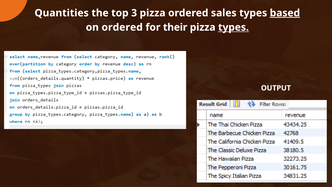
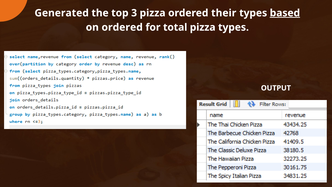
Quantities: Quantities -> Generated (62, 13)
sales: sales -> their (224, 13)
their: their -> total (175, 27)
types underline: present -> none (233, 27)
